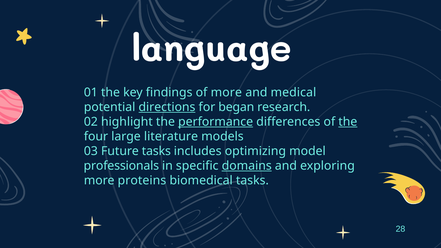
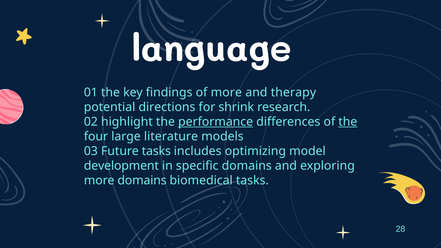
medical: medical -> therapy (293, 92)
directions underline: present -> none (167, 107)
began: began -> shrink (236, 107)
professionals: professionals -> development (121, 166)
domains underline: present -> none (247, 166)
more proteins: proteins -> domains (142, 181)
